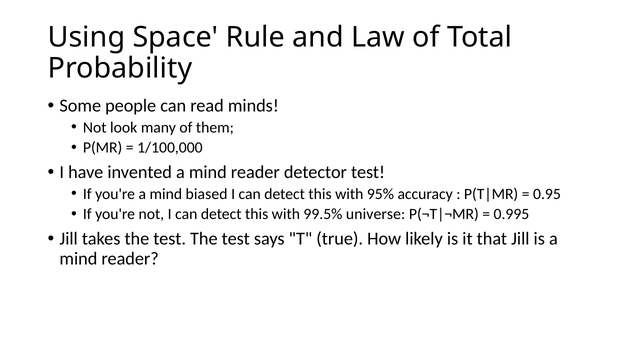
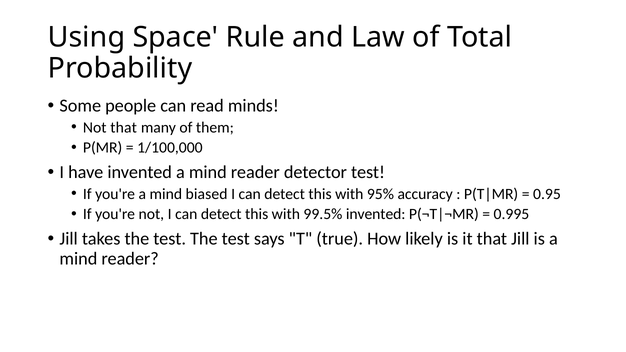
Not look: look -> that (124, 127)
99.5% universe: universe -> invented (376, 214)
